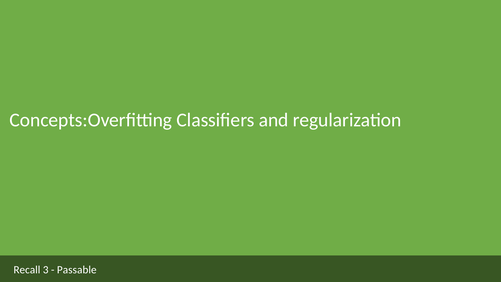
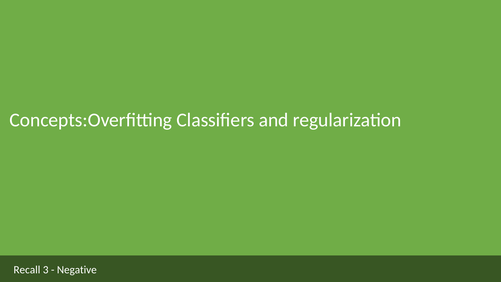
Passable: Passable -> Negative (77, 270)
